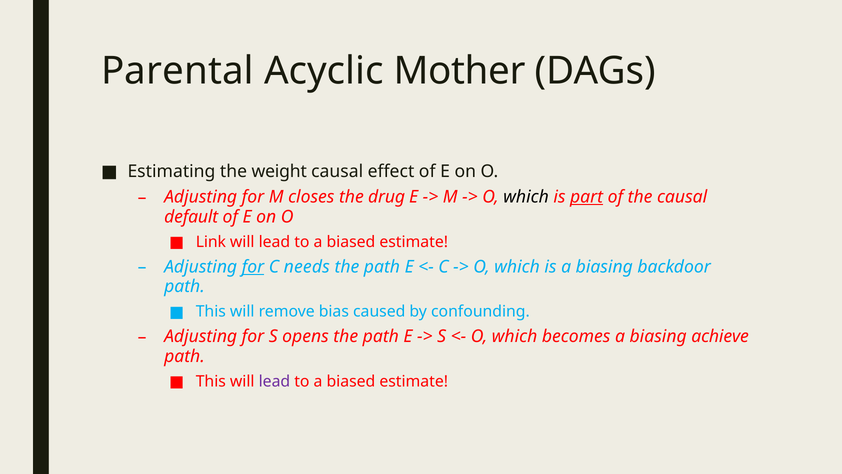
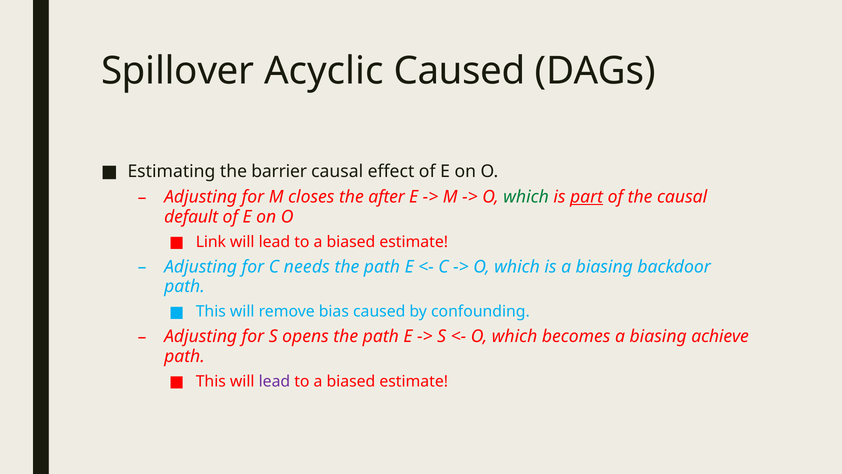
Parental: Parental -> Spillover (178, 71)
Acyclic Mother: Mother -> Caused (460, 71)
weight: weight -> barrier (279, 171)
drug: drug -> after (387, 197)
which colour: black -> green (526, 197)
for underline: present -> none (253, 267)
